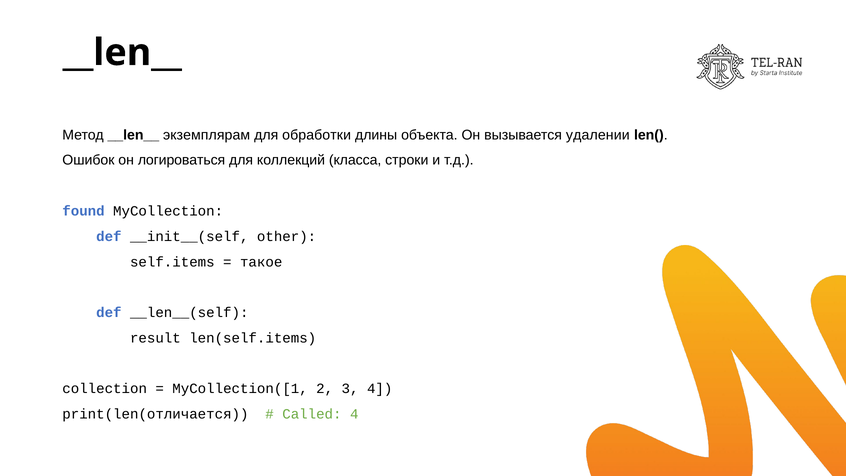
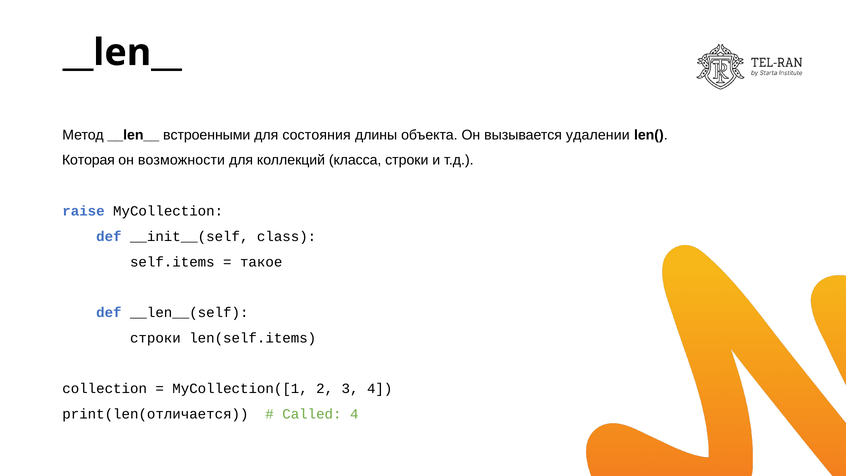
экземплярам: экземплярам -> встроенными (207, 135)
обработки: обработки -> состояния (317, 135)
Ошибок: Ошибок -> Которая (88, 160)
логироваться: логироваться -> возможности (181, 160)
found: found -> raise (83, 211)
other: other -> class (287, 236)
result: result -> строки (155, 338)
